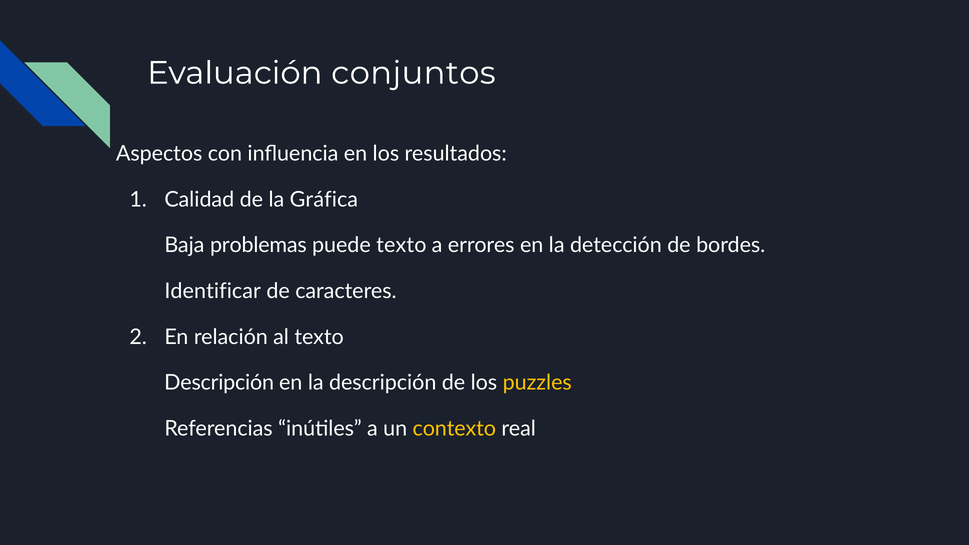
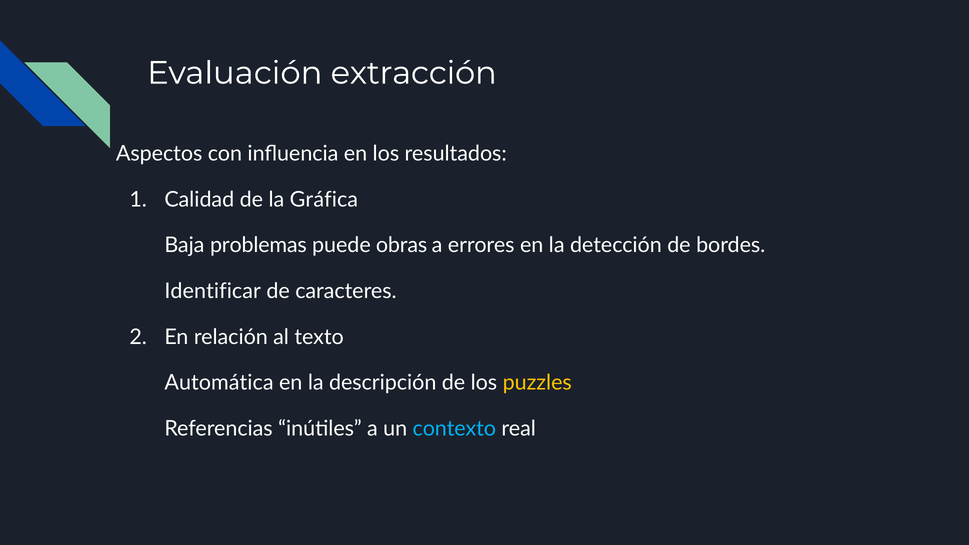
conjuntos: conjuntos -> extracción (414, 73)
puede texto: texto -> obras (402, 245)
Descripción: Descripción -> Automática (219, 383)
contexto colour: yellow -> light blue (454, 429)
